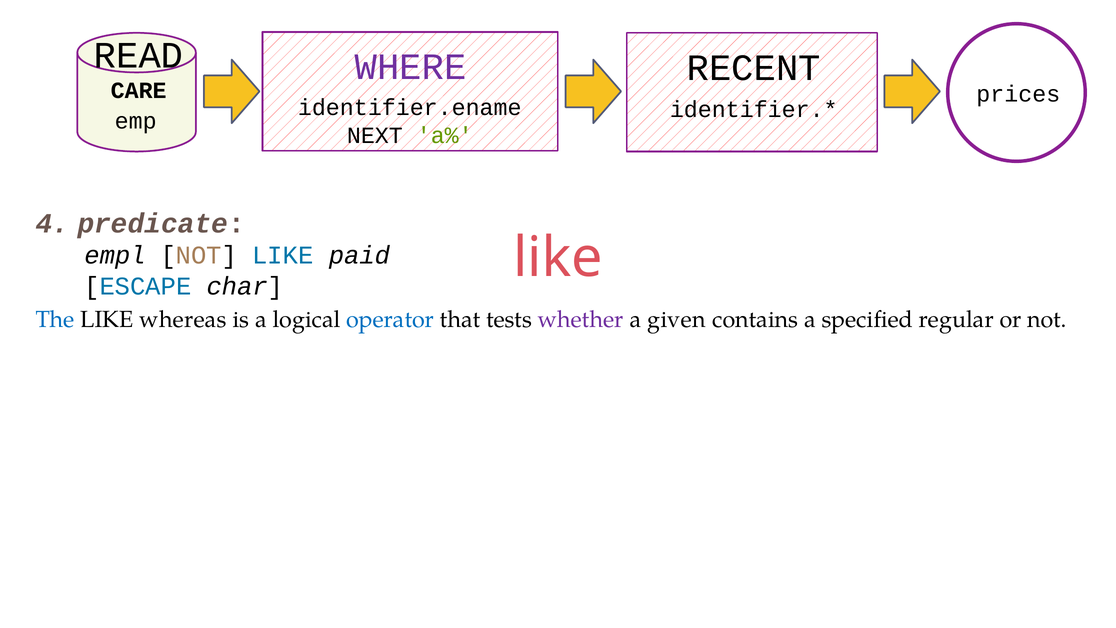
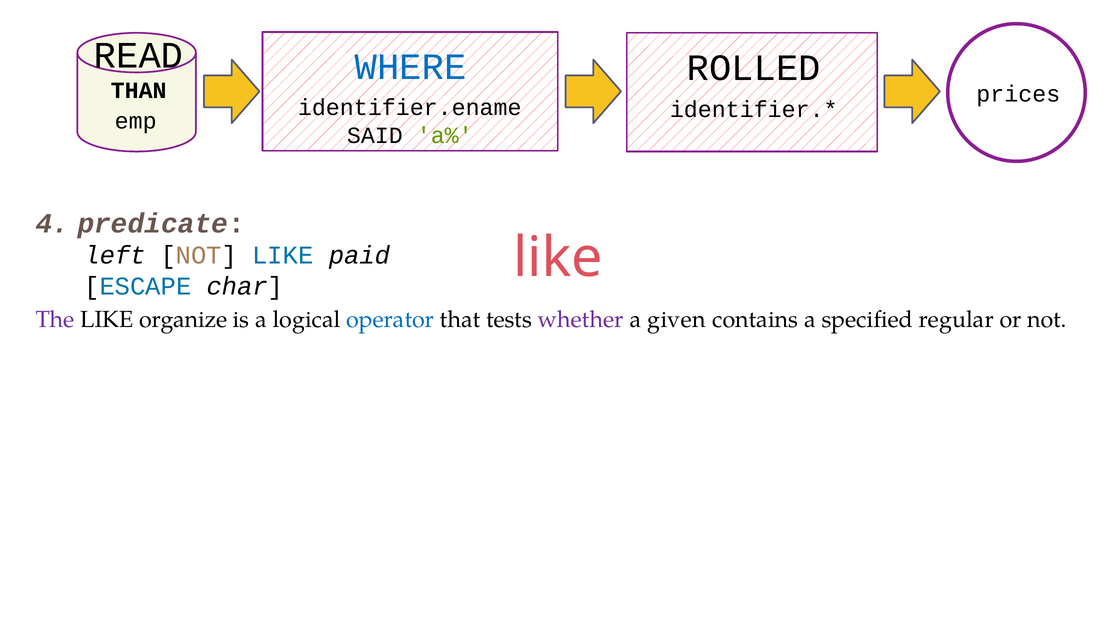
WHERE colour: purple -> blue (411, 67)
RECENT: RECENT -> ROLLED (754, 68)
CARE: CARE -> THAN (139, 91)
NEXT: NEXT -> SAID (375, 135)
empl: empl -> left (115, 255)
The colour: blue -> purple (55, 320)
whereas: whereas -> organize (183, 320)
